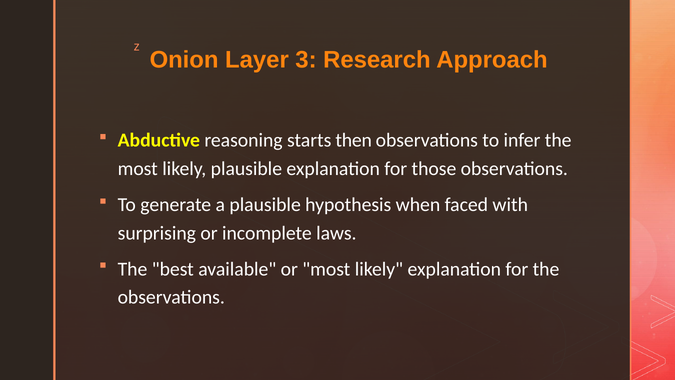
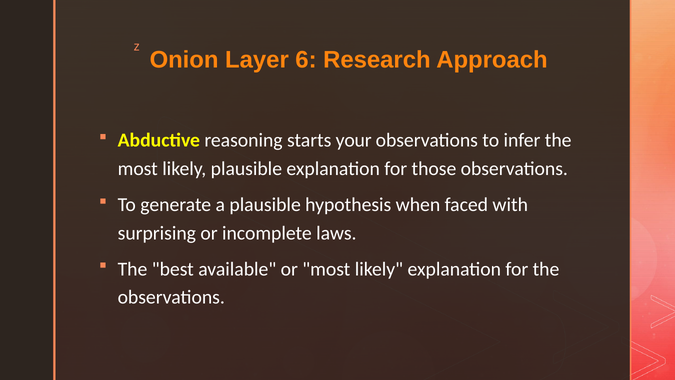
3: 3 -> 6 (306, 60)
then: then -> your (354, 140)
